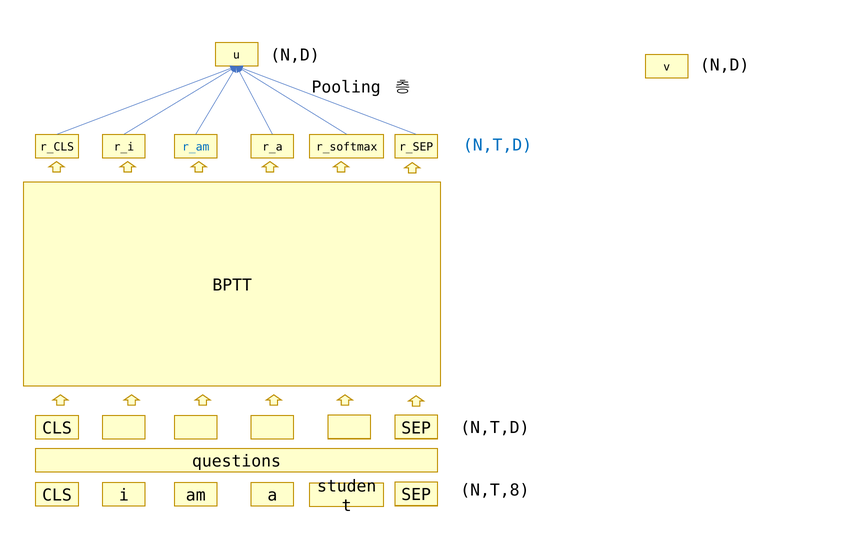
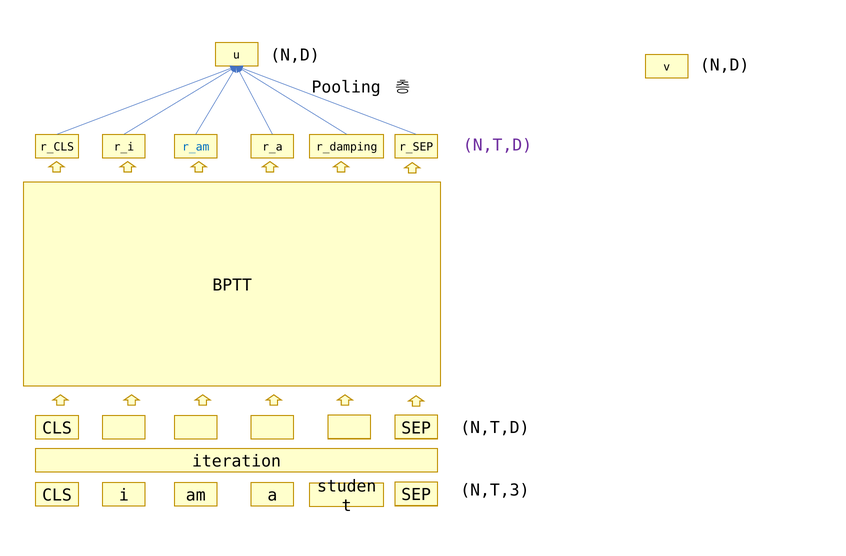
r_softmax: r_softmax -> r_damping (347, 147)
N,T,D colour: blue -> purple (498, 145)
questions: questions -> iteration (237, 461)
N,T,8: N,T,8 -> N,T,3 (495, 490)
